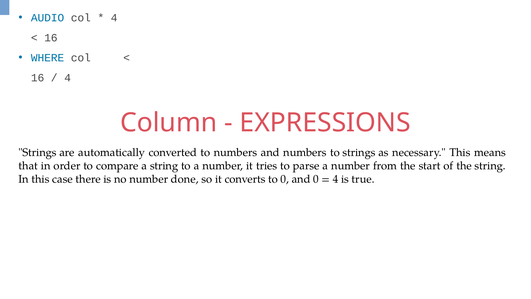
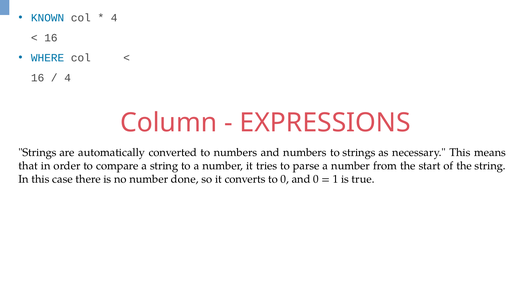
AUDIO: AUDIO -> KNOWN (48, 18)
4: 4 -> 1 (335, 179)
